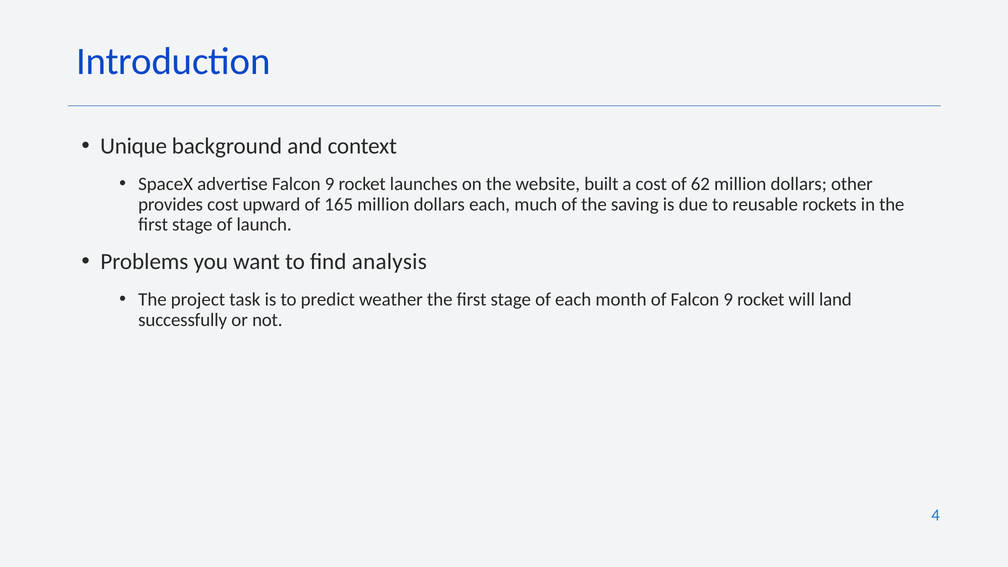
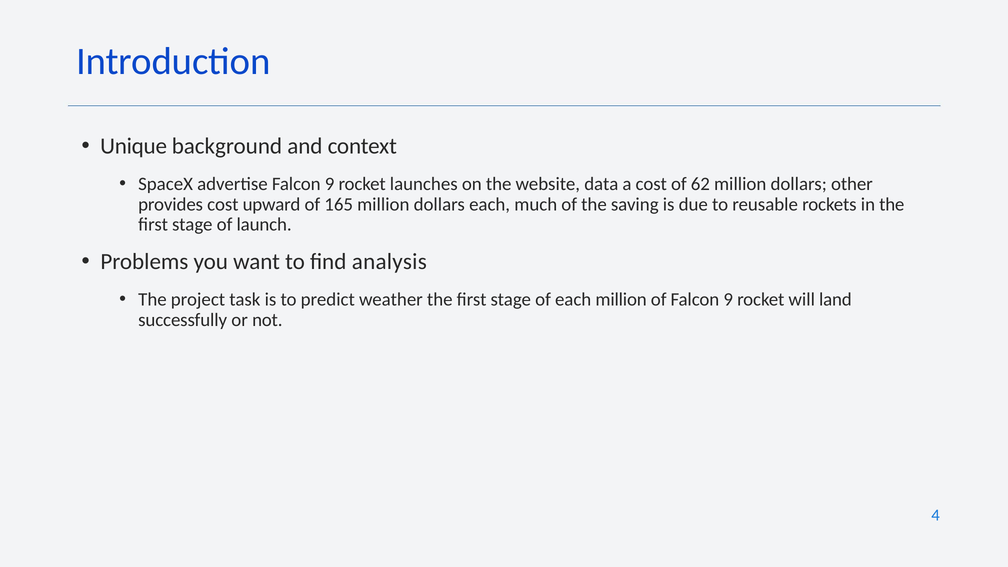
built: built -> data (601, 184)
each month: month -> million (621, 299)
